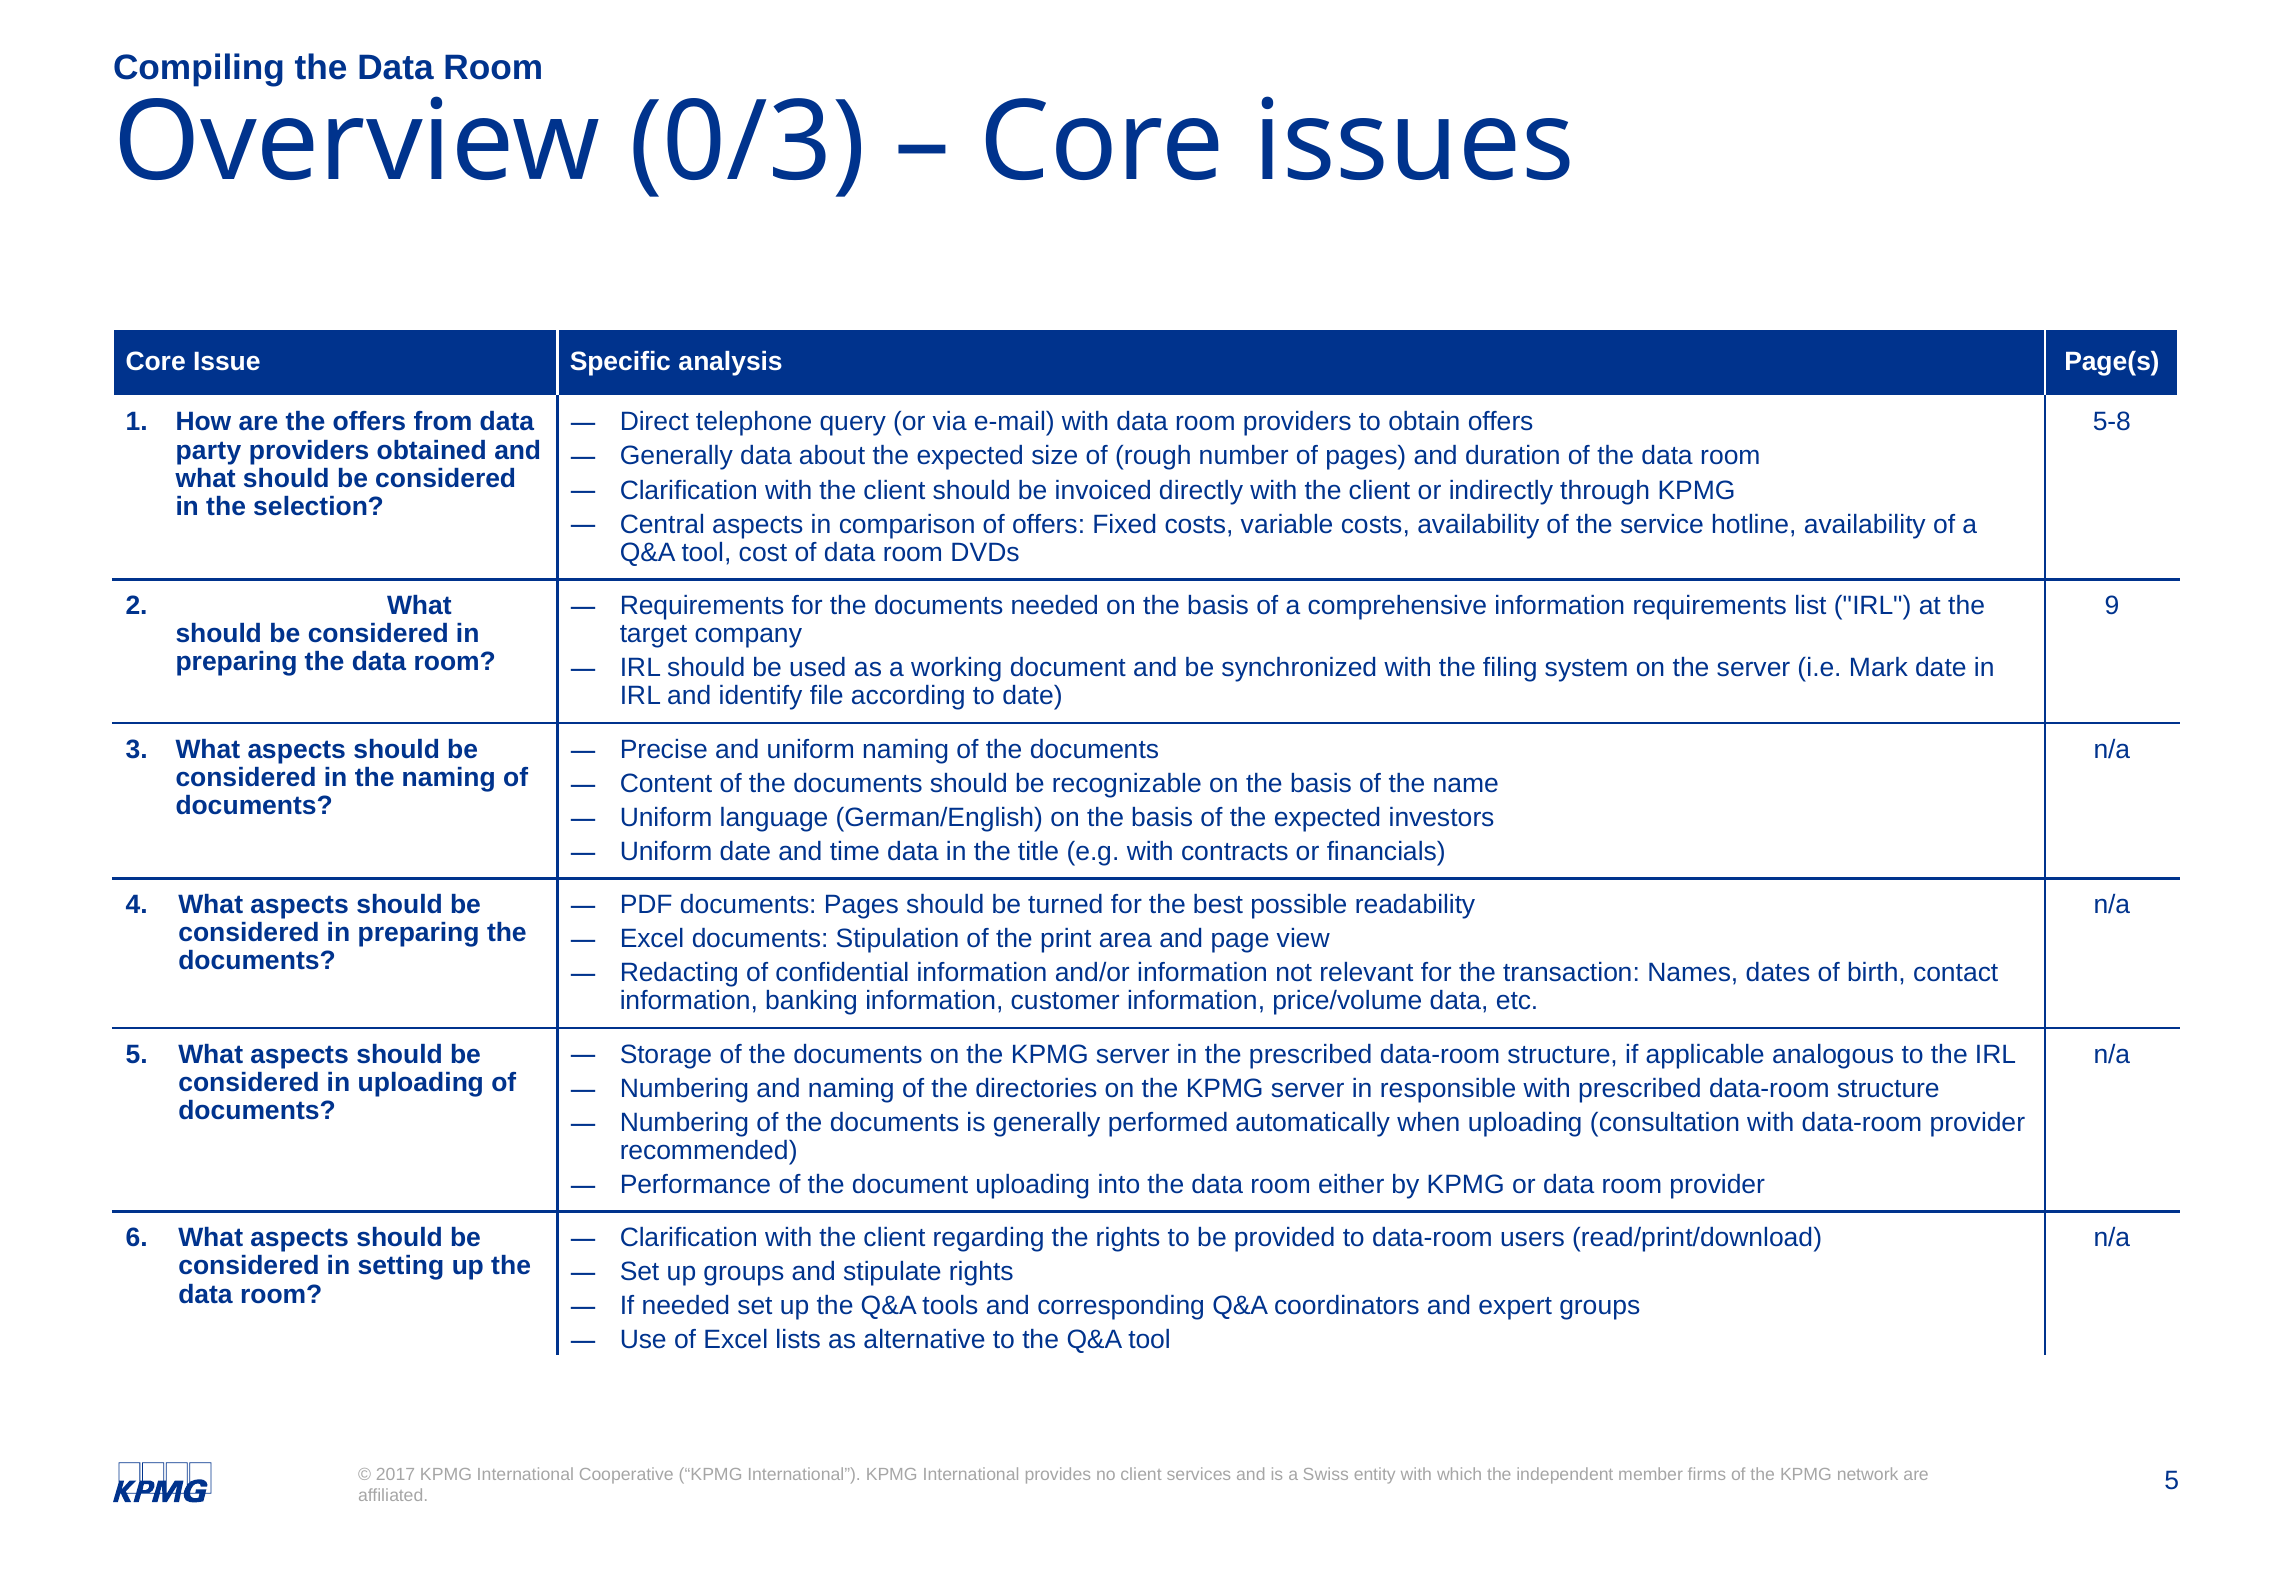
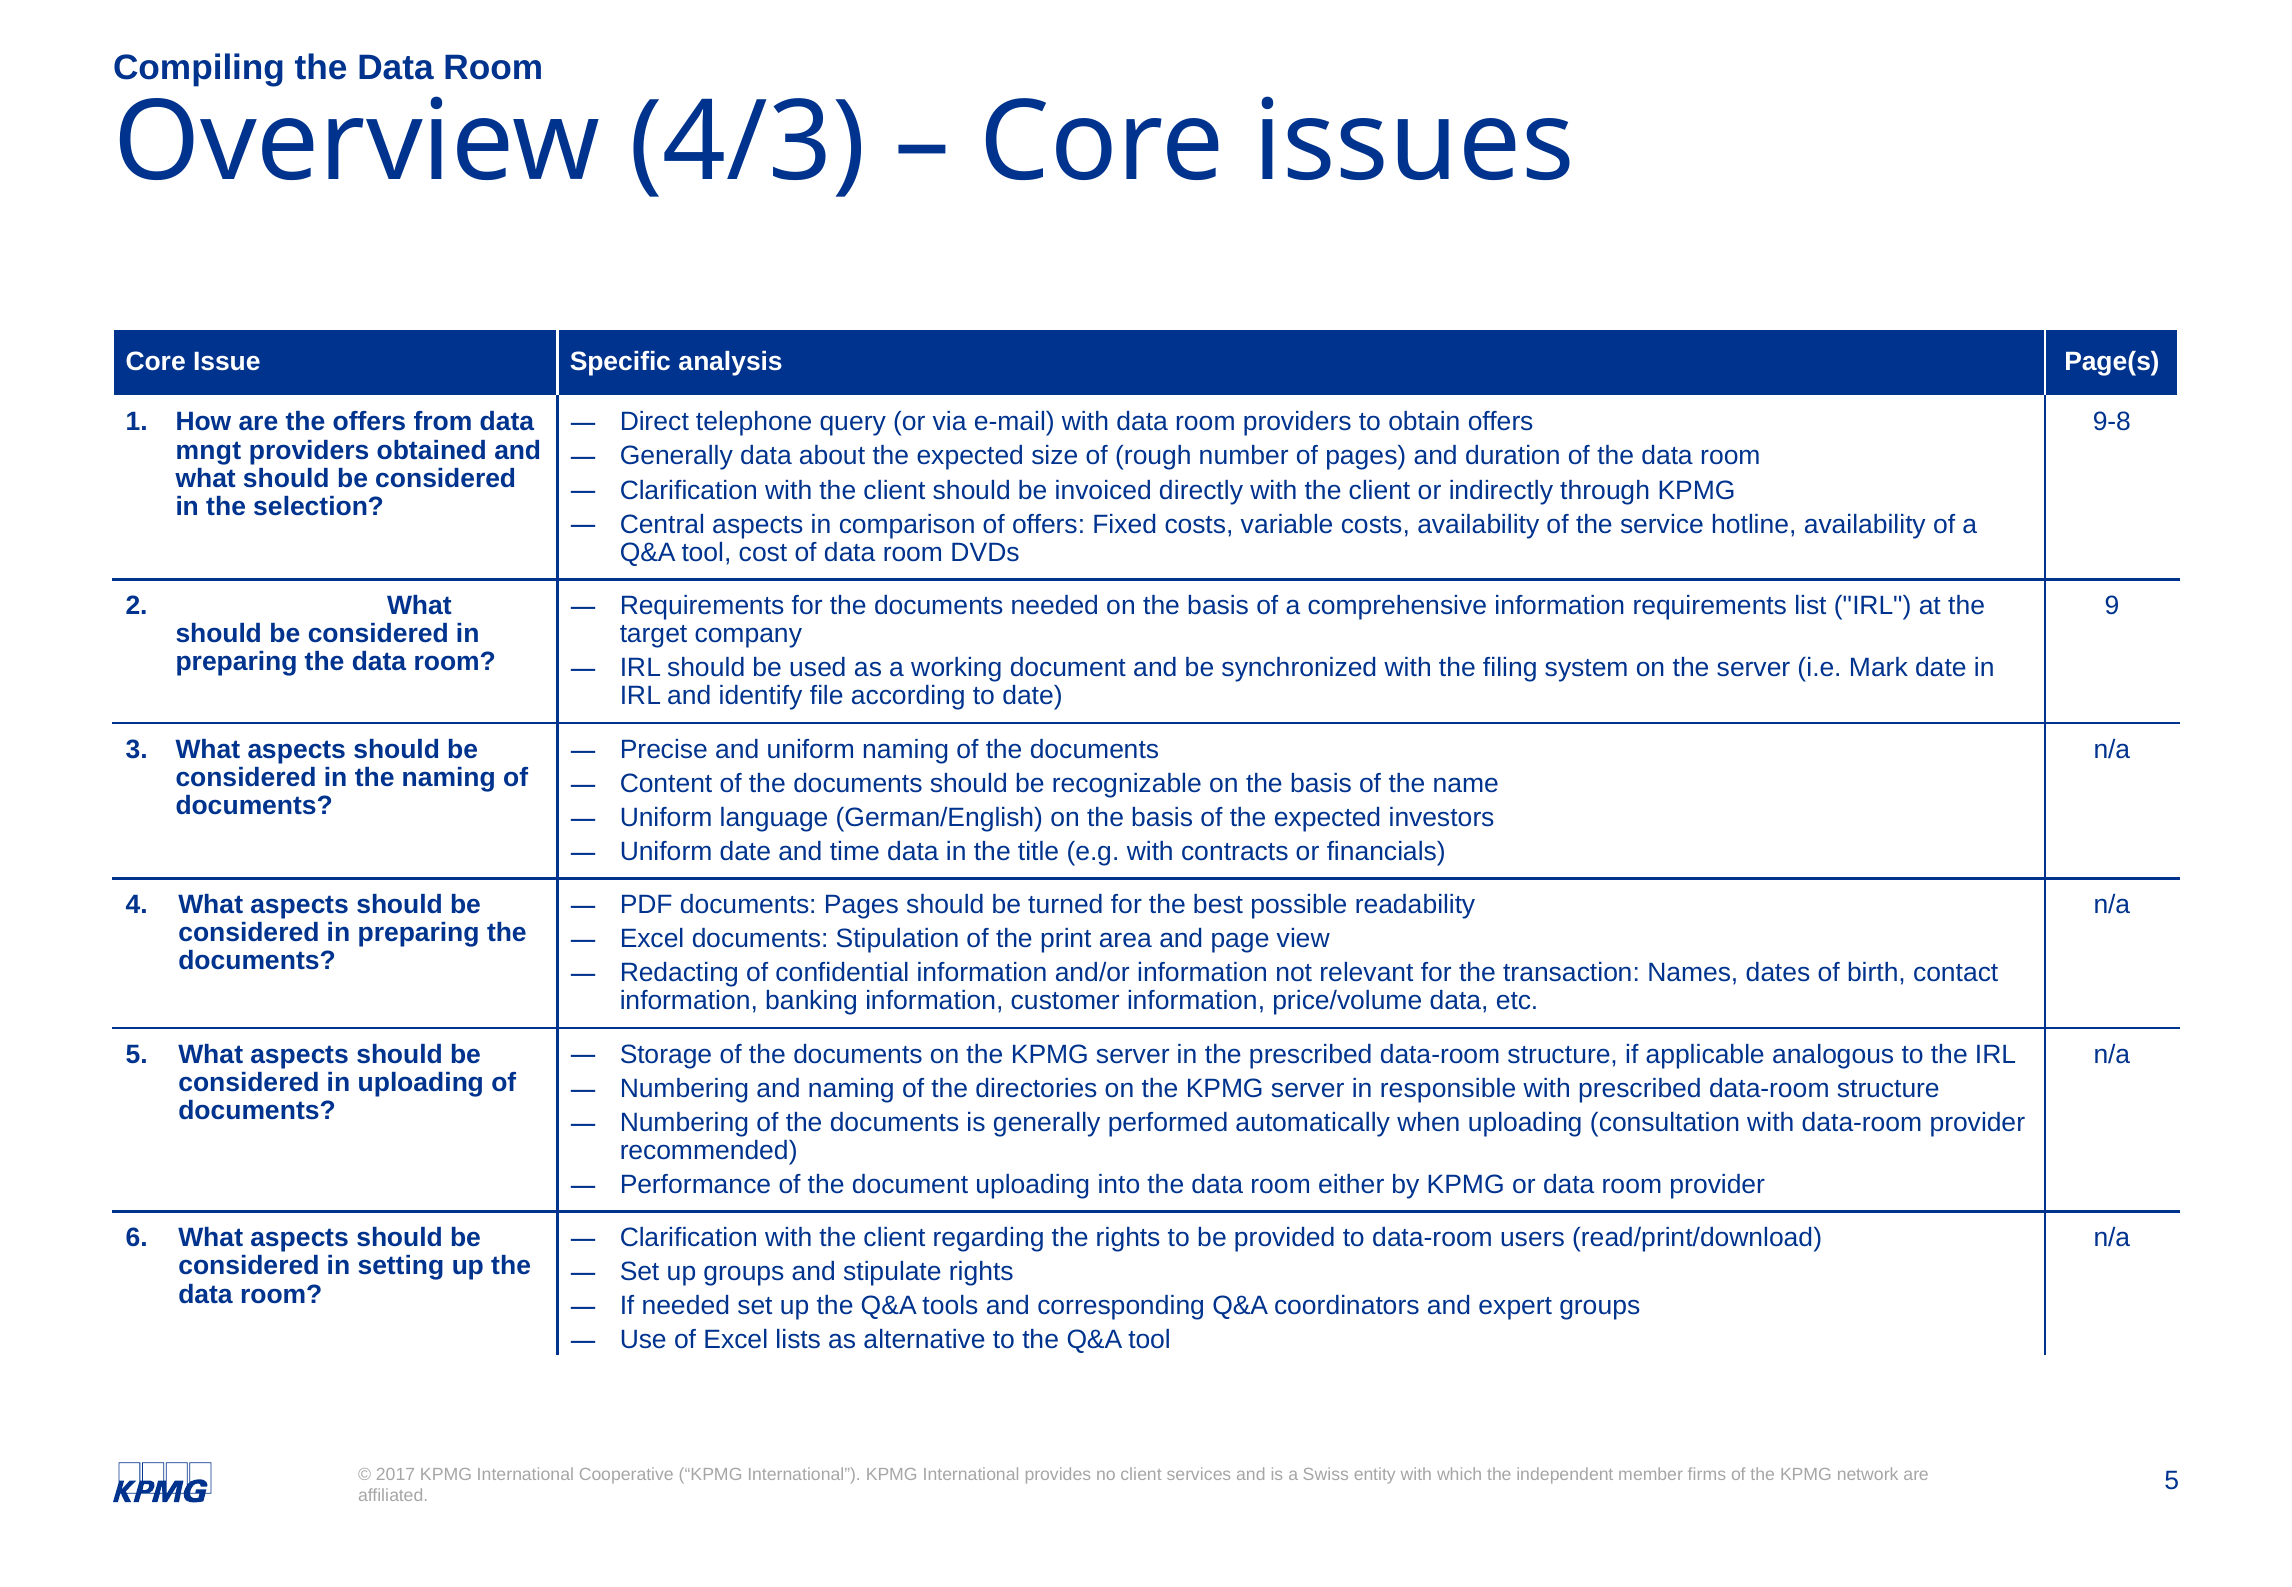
0/3: 0/3 -> 4/3 (747, 143)
5-8: 5-8 -> 9-8 (2112, 422)
party: party -> mngt (208, 450)
